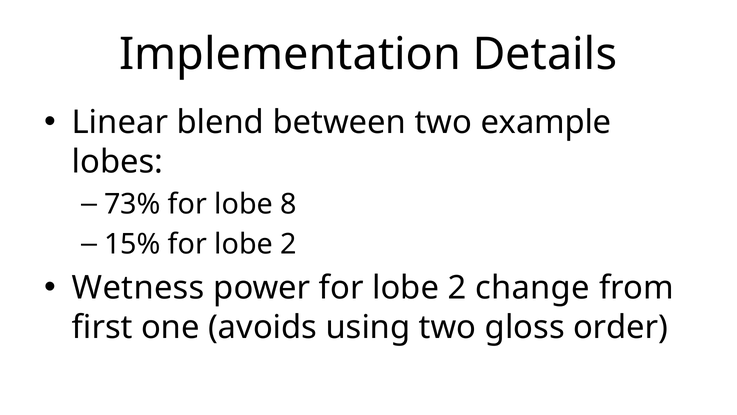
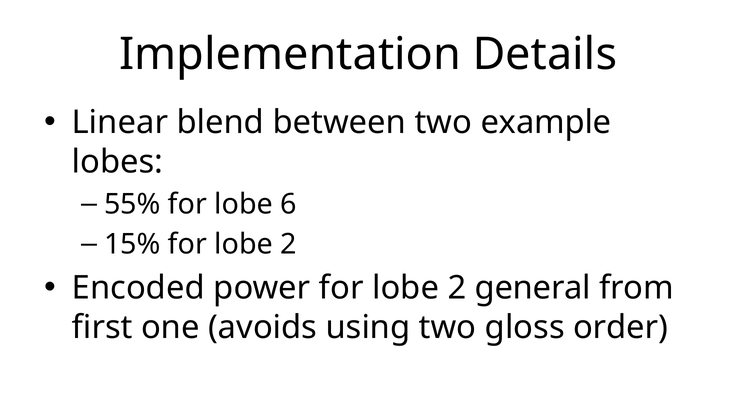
73%: 73% -> 55% (132, 204)
8: 8 -> 6 (288, 204)
Wetness: Wetness -> Encoded (138, 288)
change: change -> general (533, 288)
